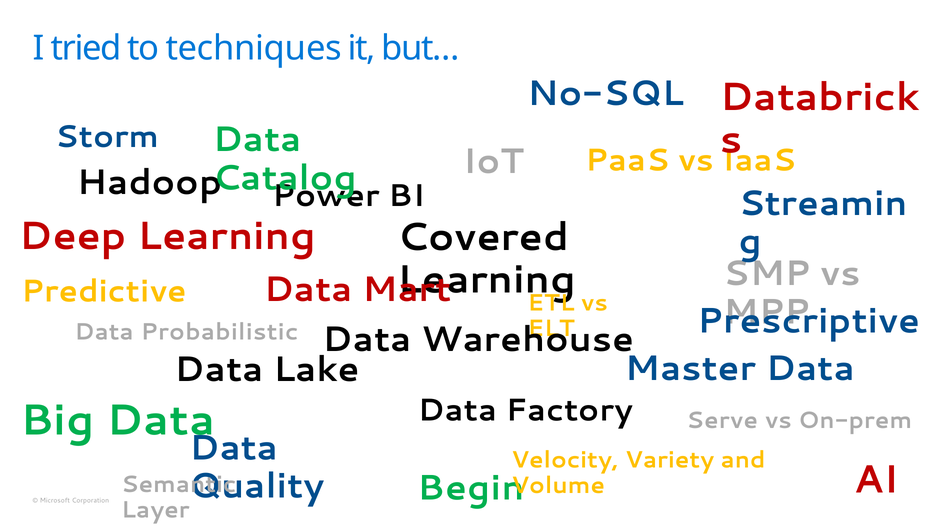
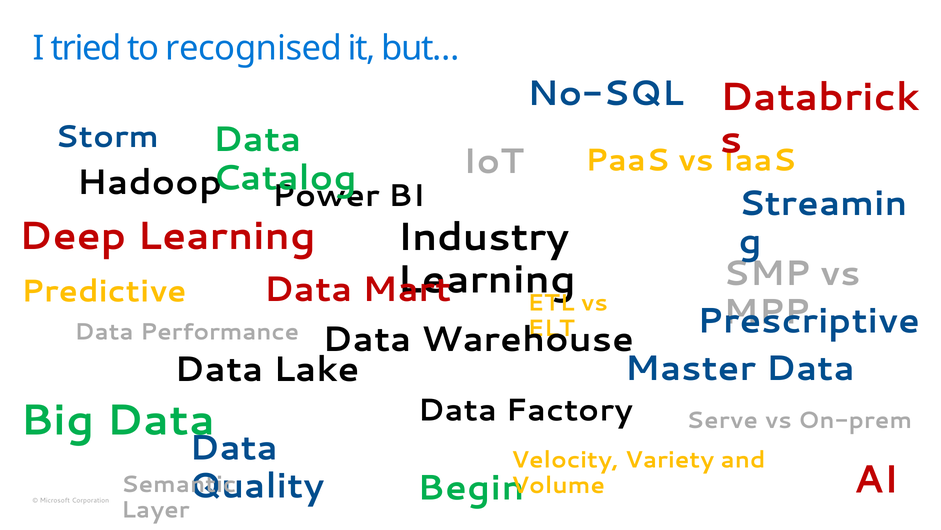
techniques: techniques -> recognised (254, 48)
Covered: Covered -> Industry (483, 237)
Probabilistic: Probabilistic -> Performance (220, 331)
